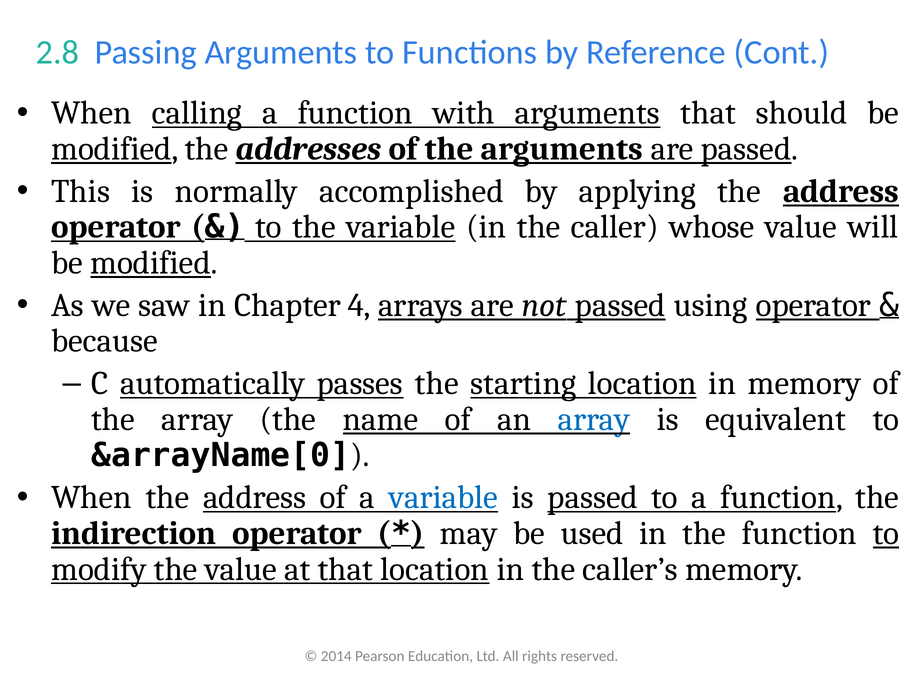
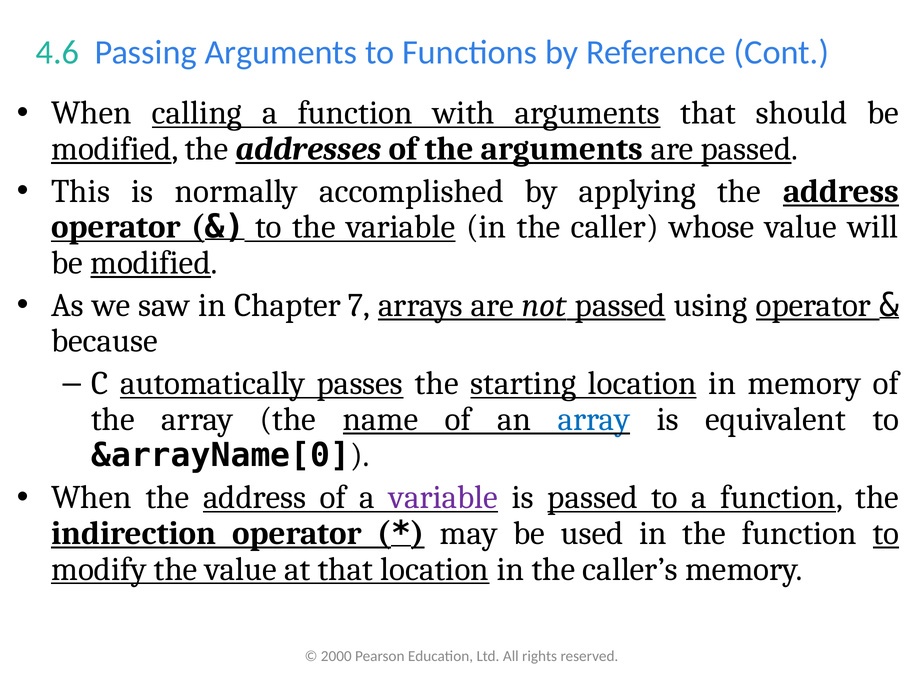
2.8: 2.8 -> 4.6 (57, 53)
4: 4 -> 7 (359, 305)
variable colour: blue -> purple (443, 498)
2014: 2014 -> 2000 (336, 656)
